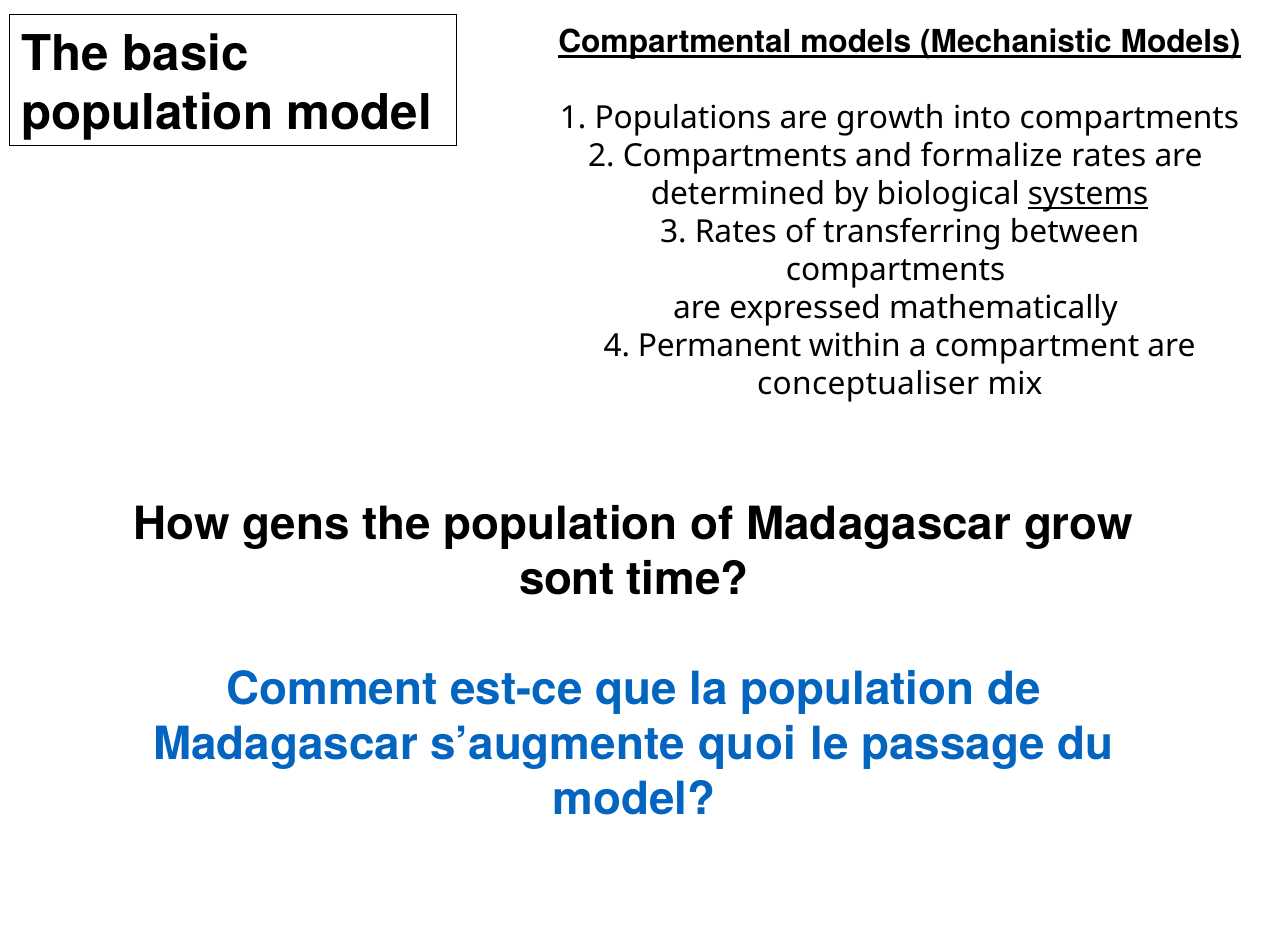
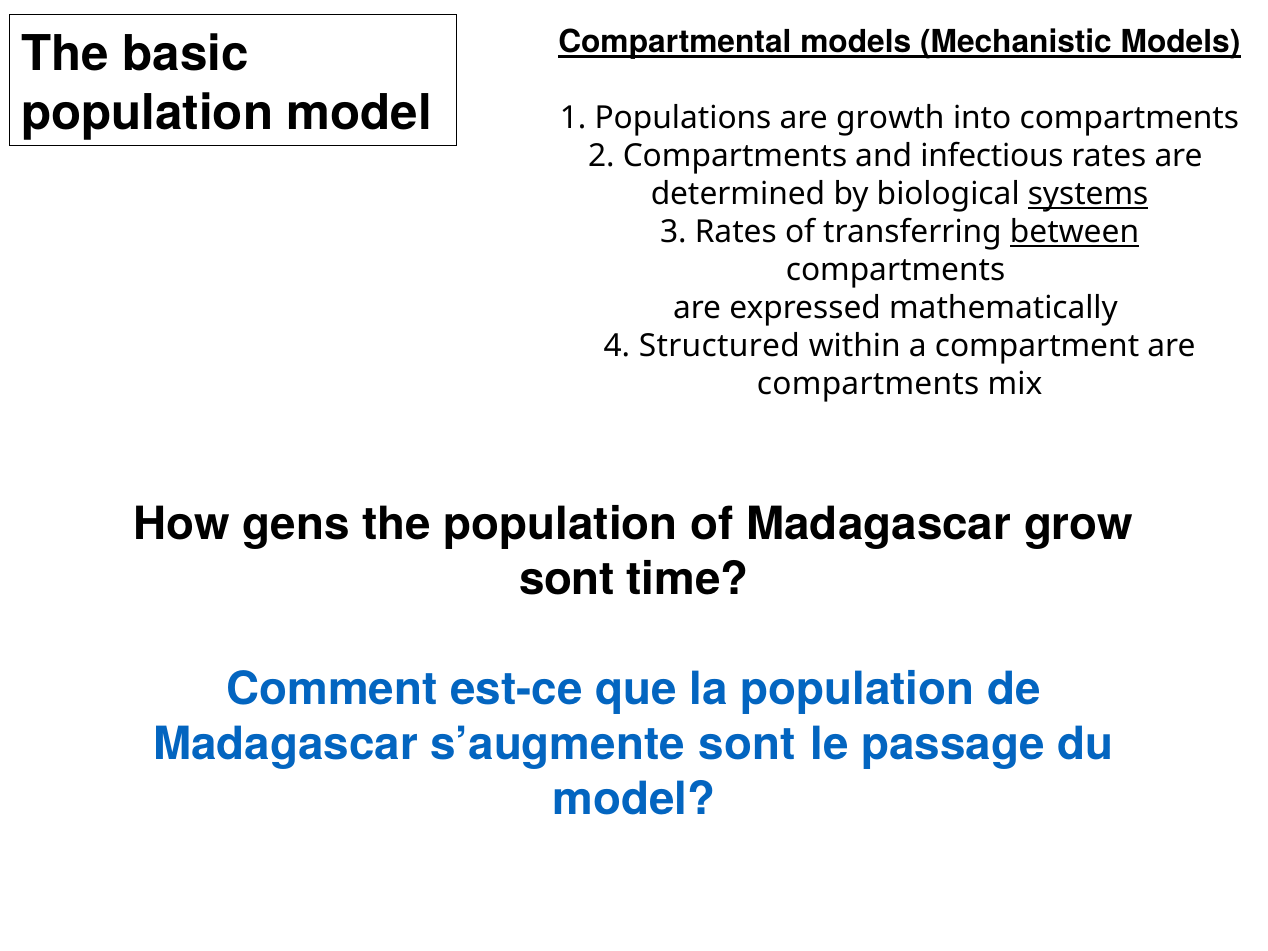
formalize: formalize -> infectious (992, 156)
between underline: none -> present (1074, 232)
Permanent: Permanent -> Structured (719, 346)
conceptualiser: conceptualiser -> compartments (868, 384)
s’augmente quoi: quoi -> sont (747, 744)
